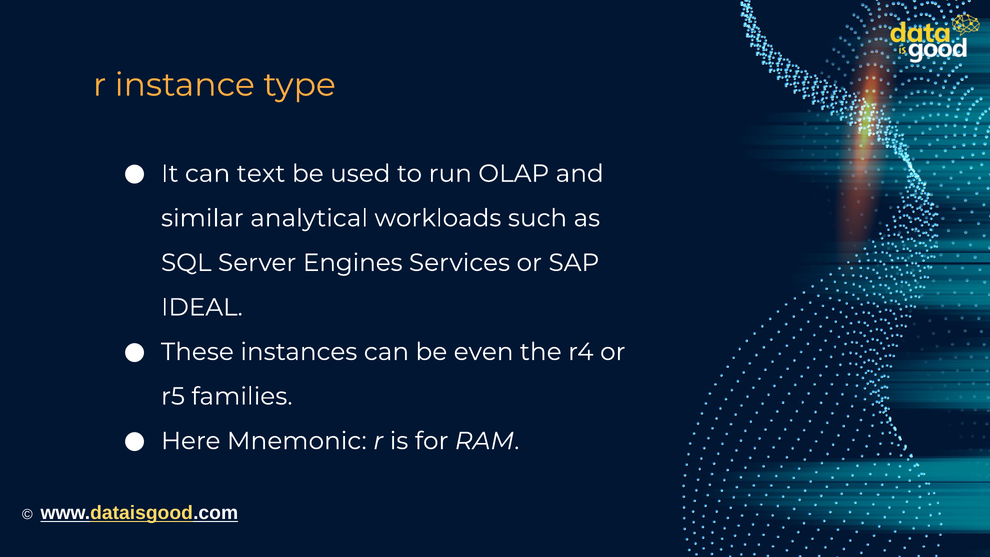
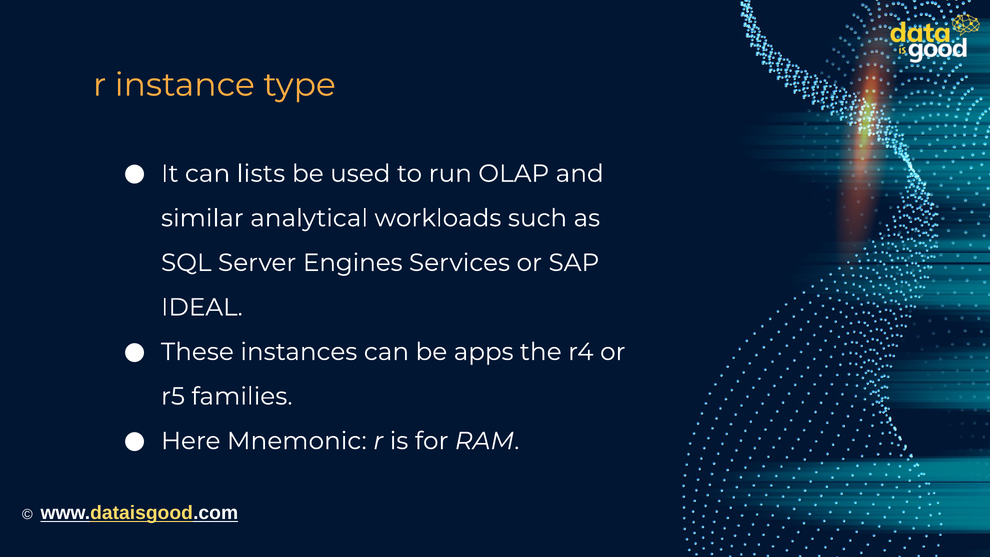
text: text -> lists (261, 174)
even: even -> apps (484, 352)
